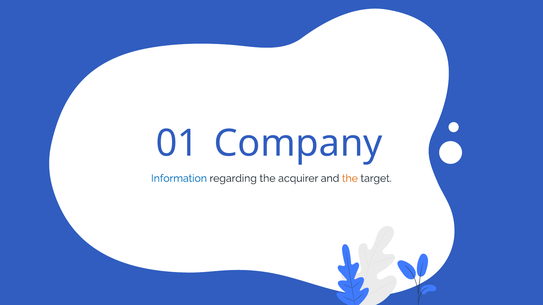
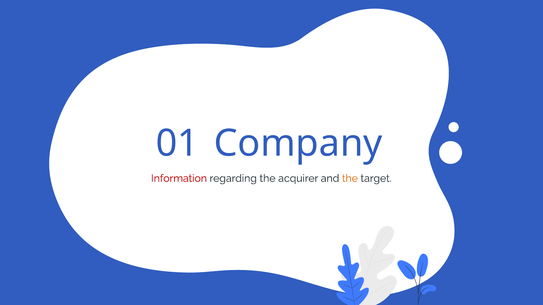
Information colour: blue -> red (179, 179)
